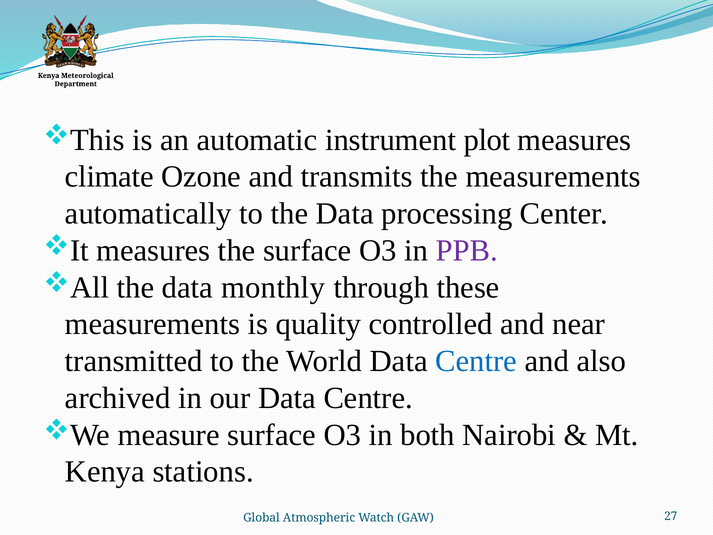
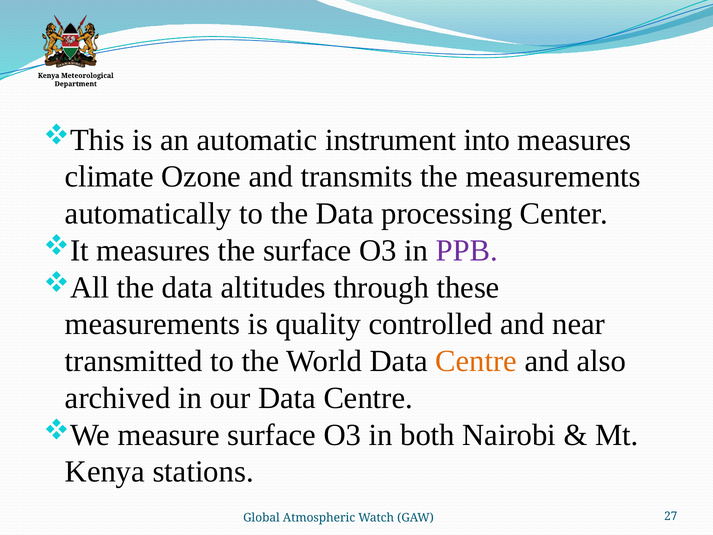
plot: plot -> into (487, 140)
monthly: monthly -> altitudes (273, 287)
Centre colour: blue -> orange (476, 361)
